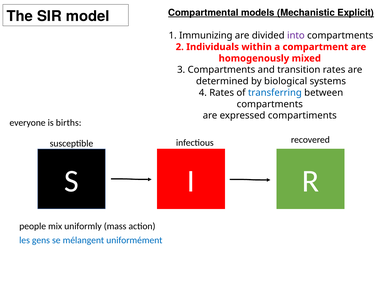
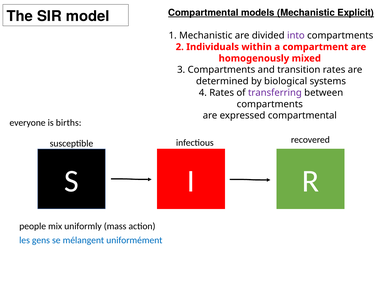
1 Immunizing: Immunizing -> Mechanistic (206, 36)
transferring colour: blue -> purple (275, 93)
expressed compartiments: compartiments -> compartmental (302, 116)
